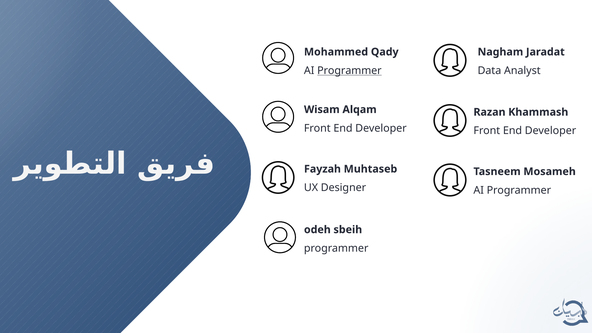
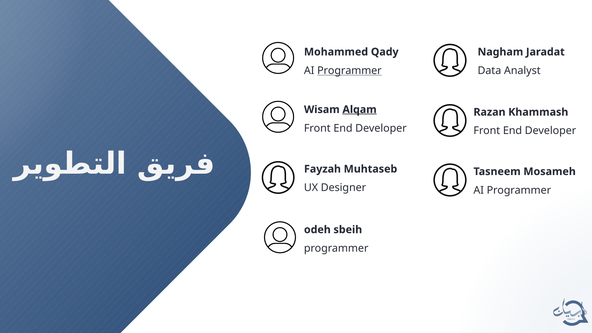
Alqam underline: none -> present (360, 110)
